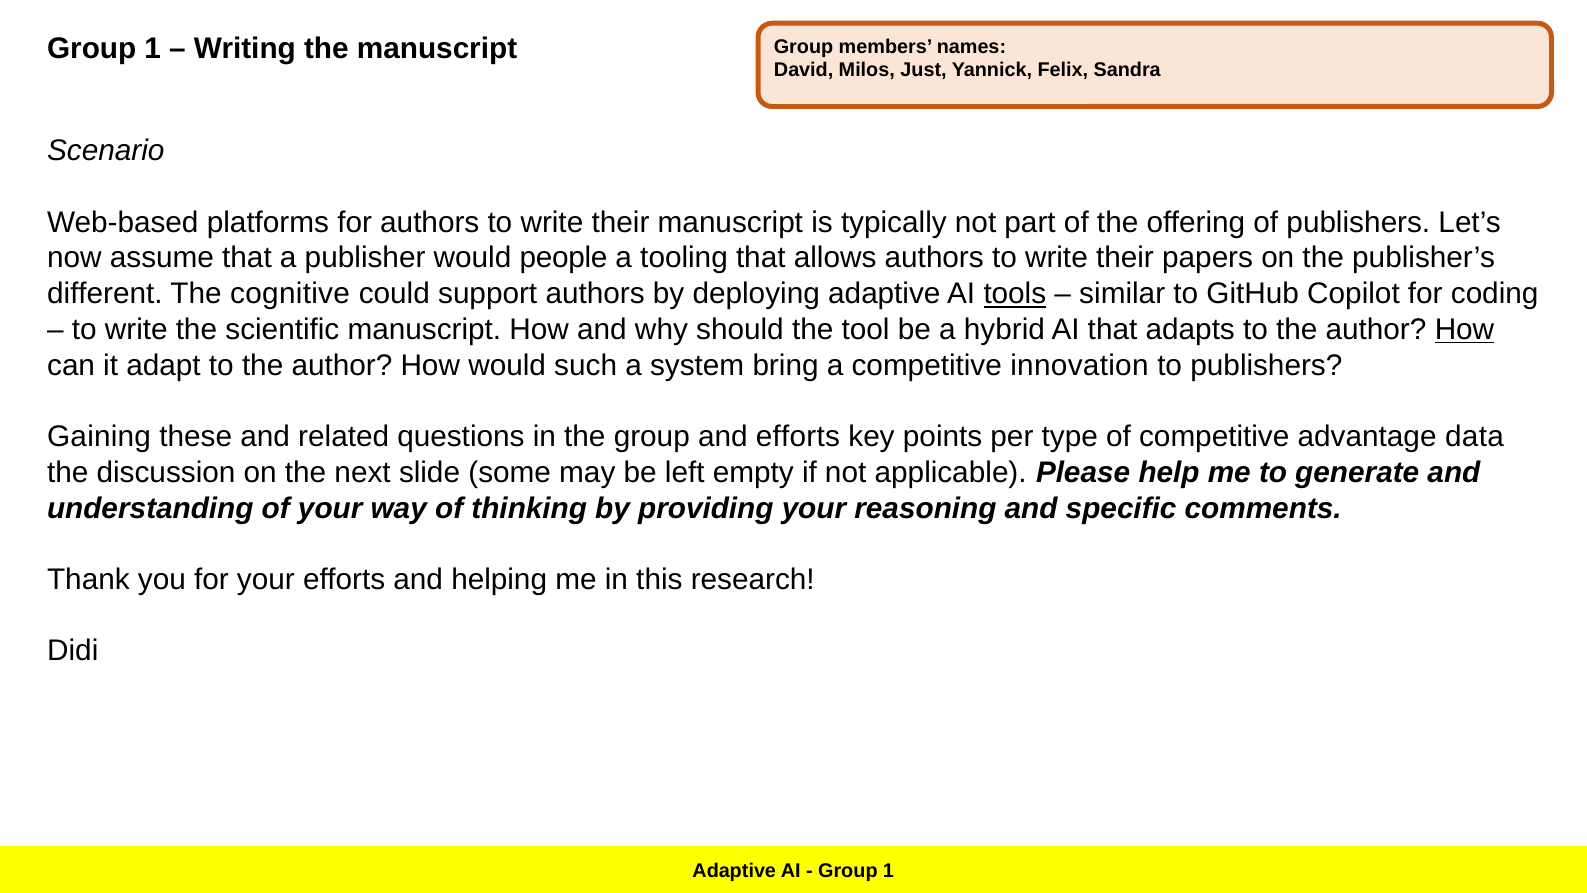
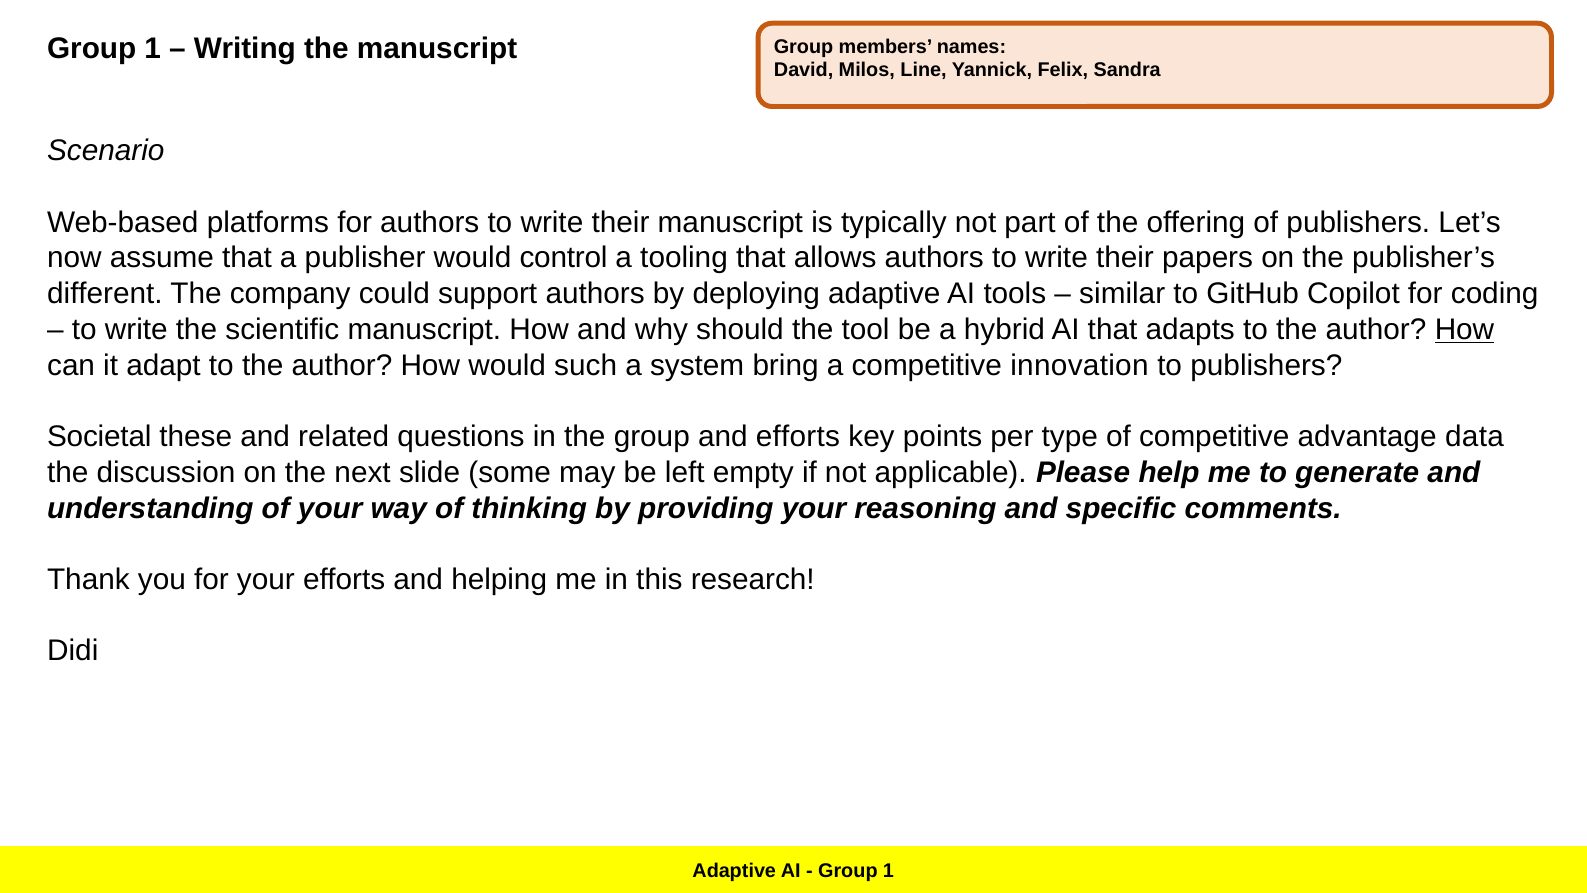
Just: Just -> Line (924, 70)
people: people -> control (564, 258)
cognitive: cognitive -> company (290, 294)
tools underline: present -> none (1015, 294)
Gaining: Gaining -> Societal (99, 437)
